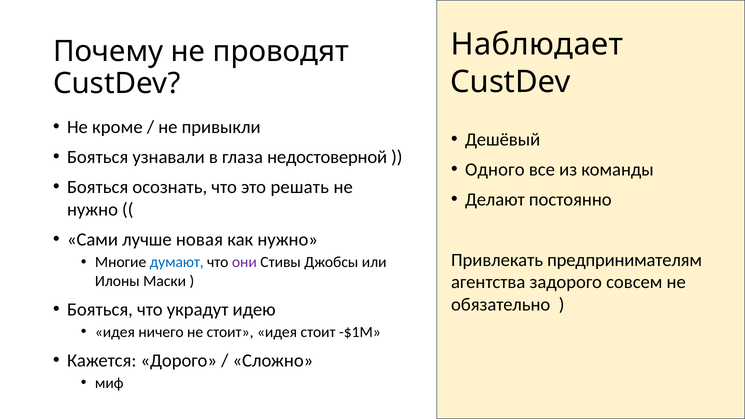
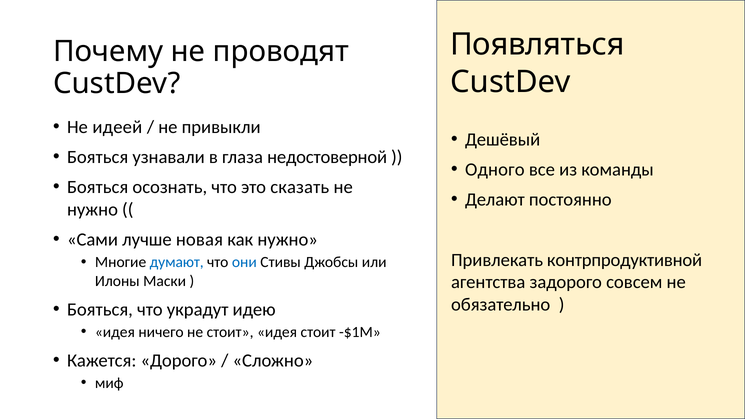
Наблюдает: Наблюдает -> Появляться (537, 45)
кроме: кроме -> идеей (117, 127)
решать: решать -> сказать (300, 187)
предпринимателям: предпринимателям -> контрпродуктивной (625, 260)
они colour: purple -> blue (244, 262)
